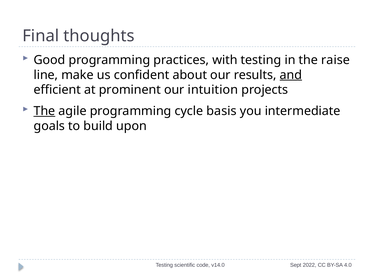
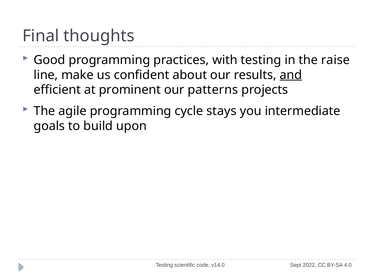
intuition: intuition -> patterns (213, 90)
The underline: present -> none (44, 111)
basis: basis -> stays (222, 111)
